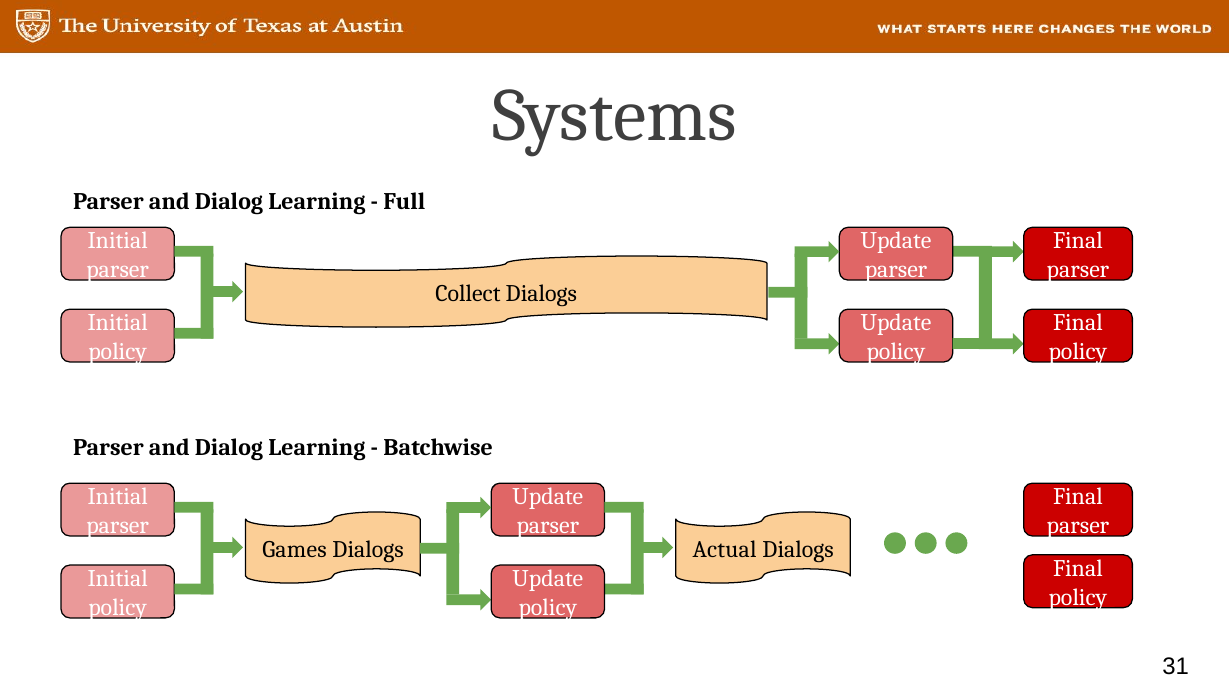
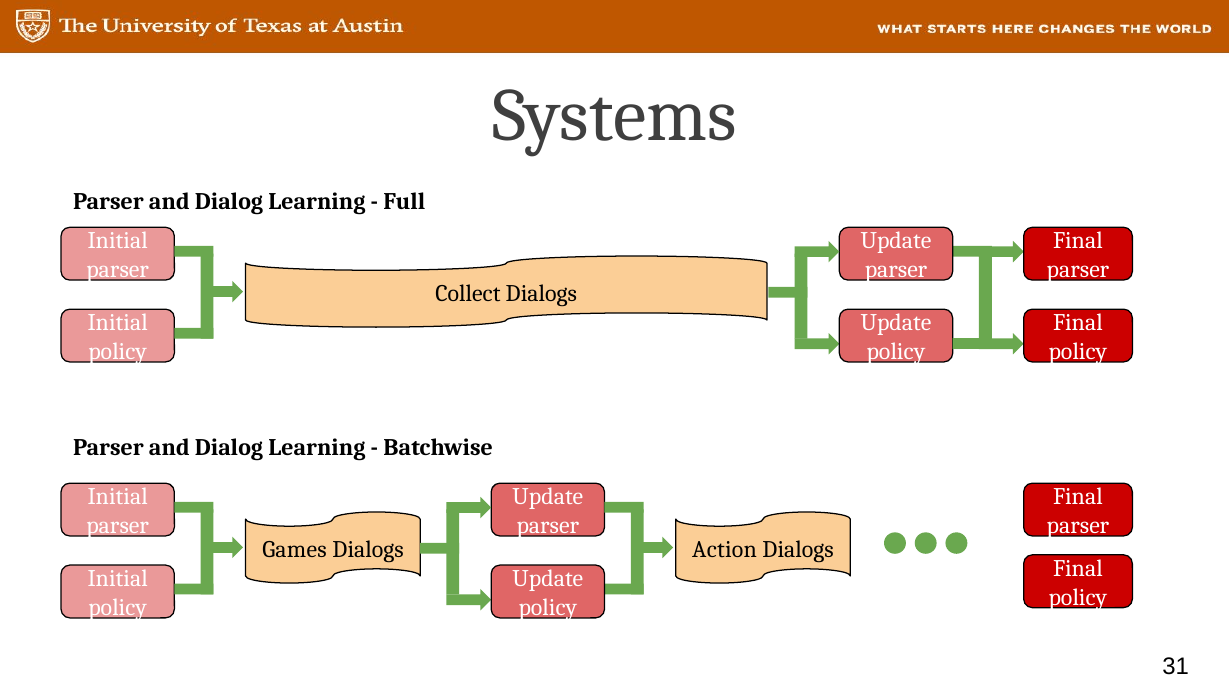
Actual: Actual -> Action (725, 549)
